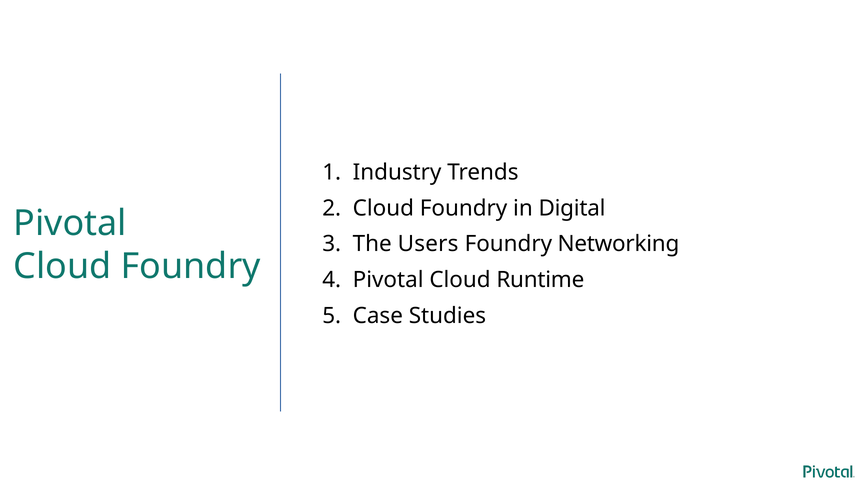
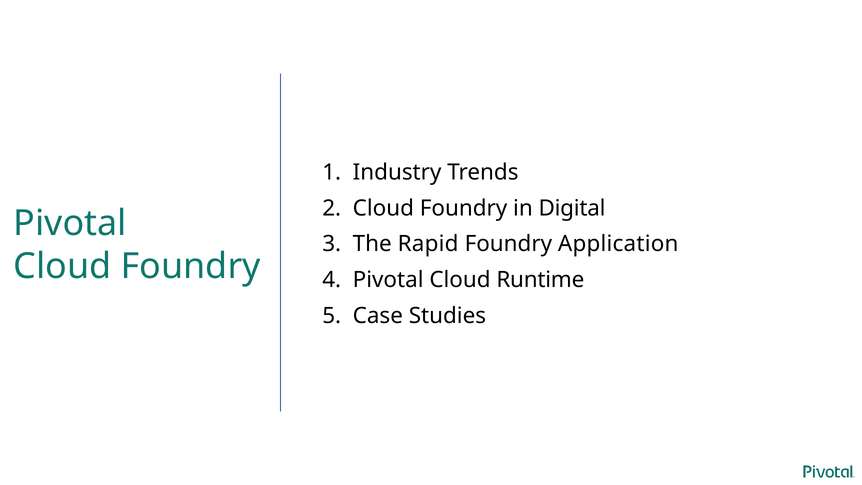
Users: Users -> Rapid (428, 244)
Networking: Networking -> Application (618, 244)
